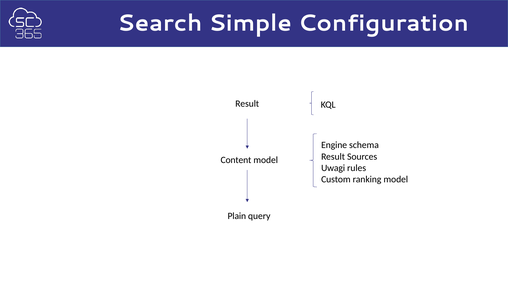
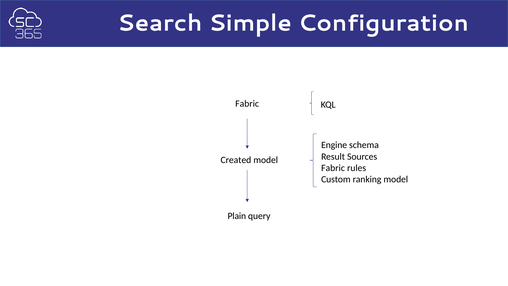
Result: Result -> Fabric (247, 104)
Content: Content -> Created (236, 160)
Uwagi: Uwagi -> Fabric (333, 168)
